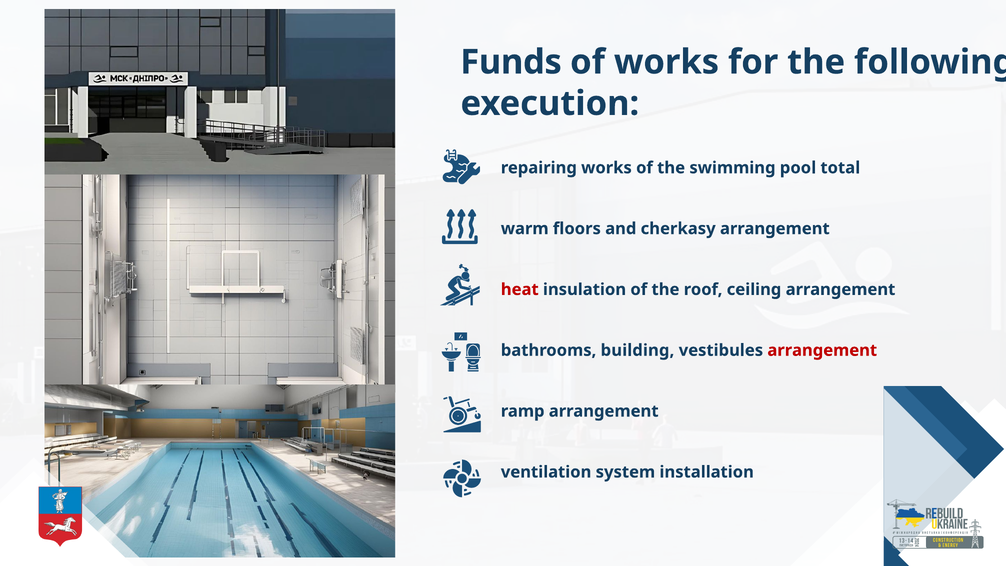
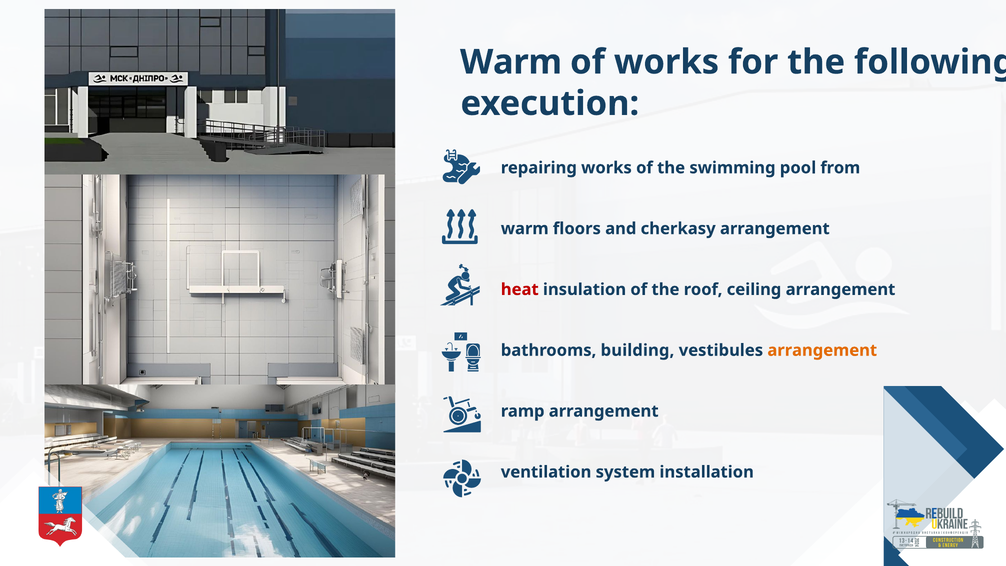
Funds: Funds -> Warm (511, 62)
total: total -> from (840, 168)
arrangement colour: red -> orange (822, 350)
